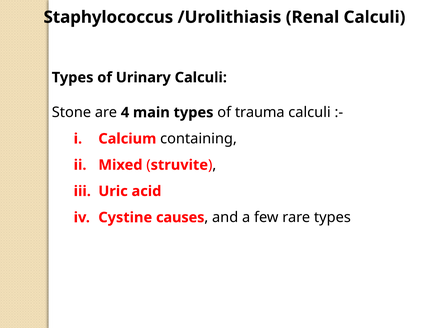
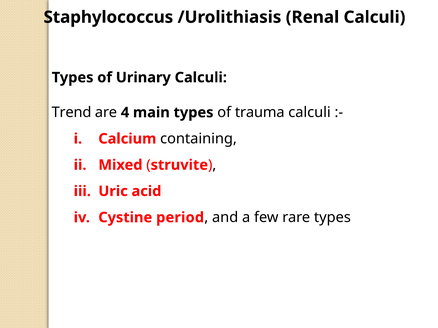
Stone: Stone -> Trend (71, 113)
causes: causes -> period (180, 218)
